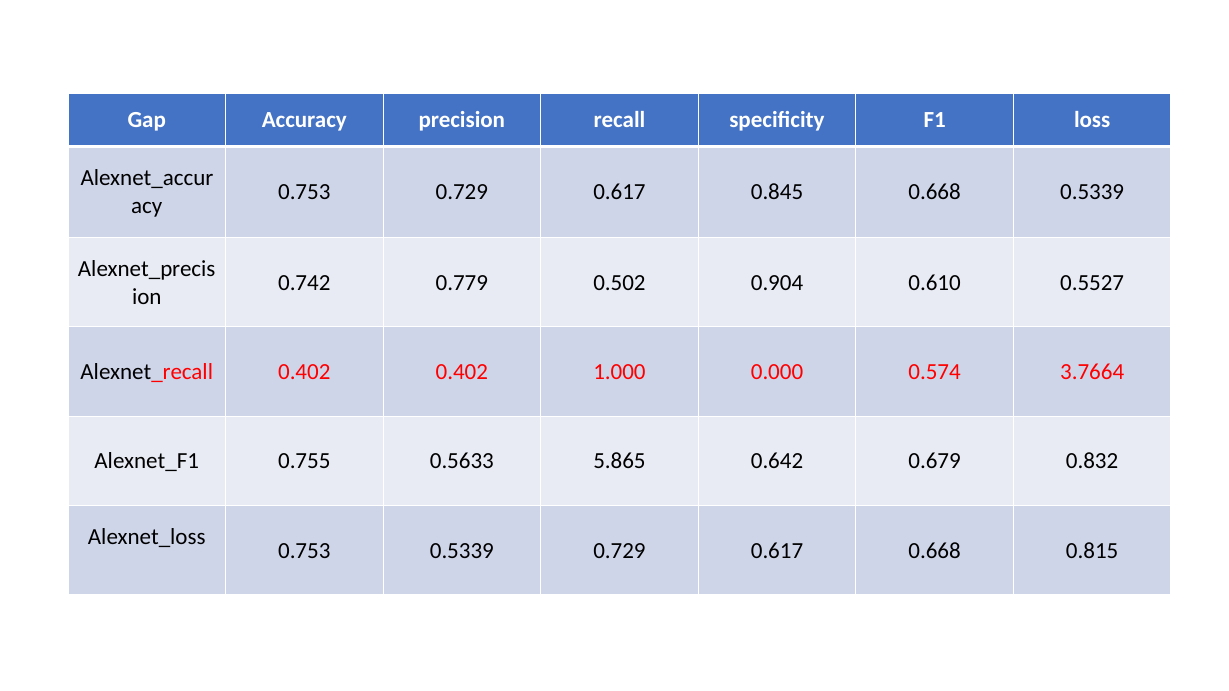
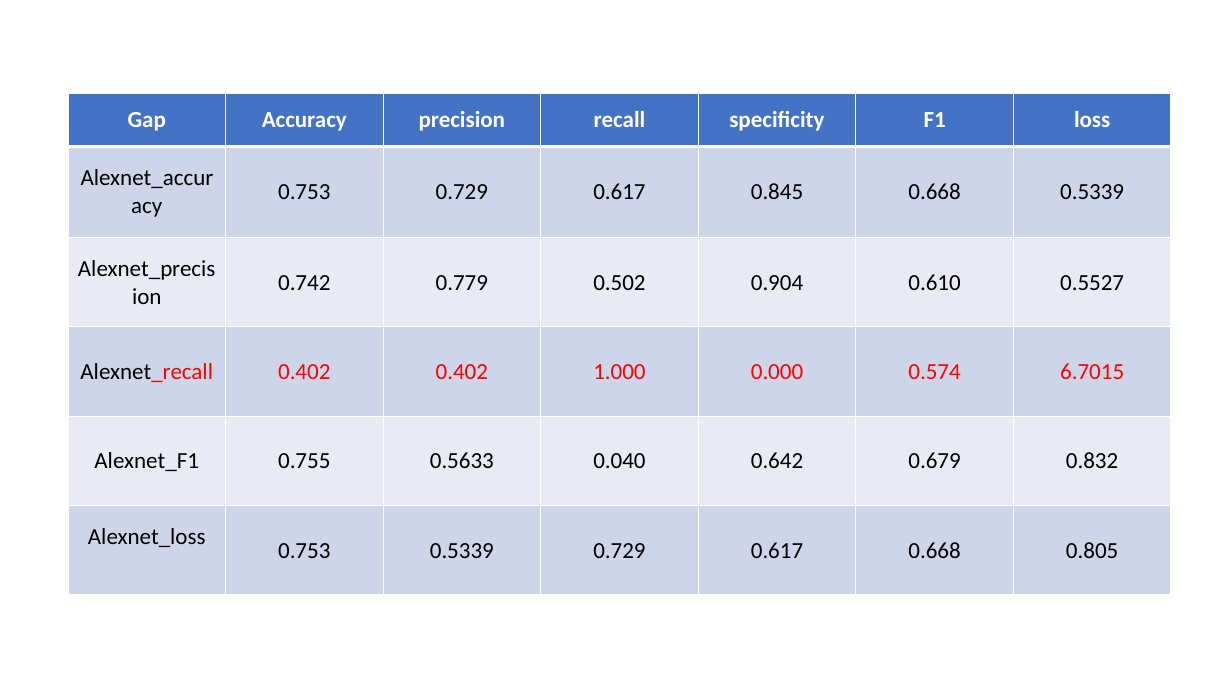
3.7664: 3.7664 -> 6.7015 (1092, 372)
5.865: 5.865 -> 0.040 (619, 461)
0.815: 0.815 -> 0.805 (1092, 551)
